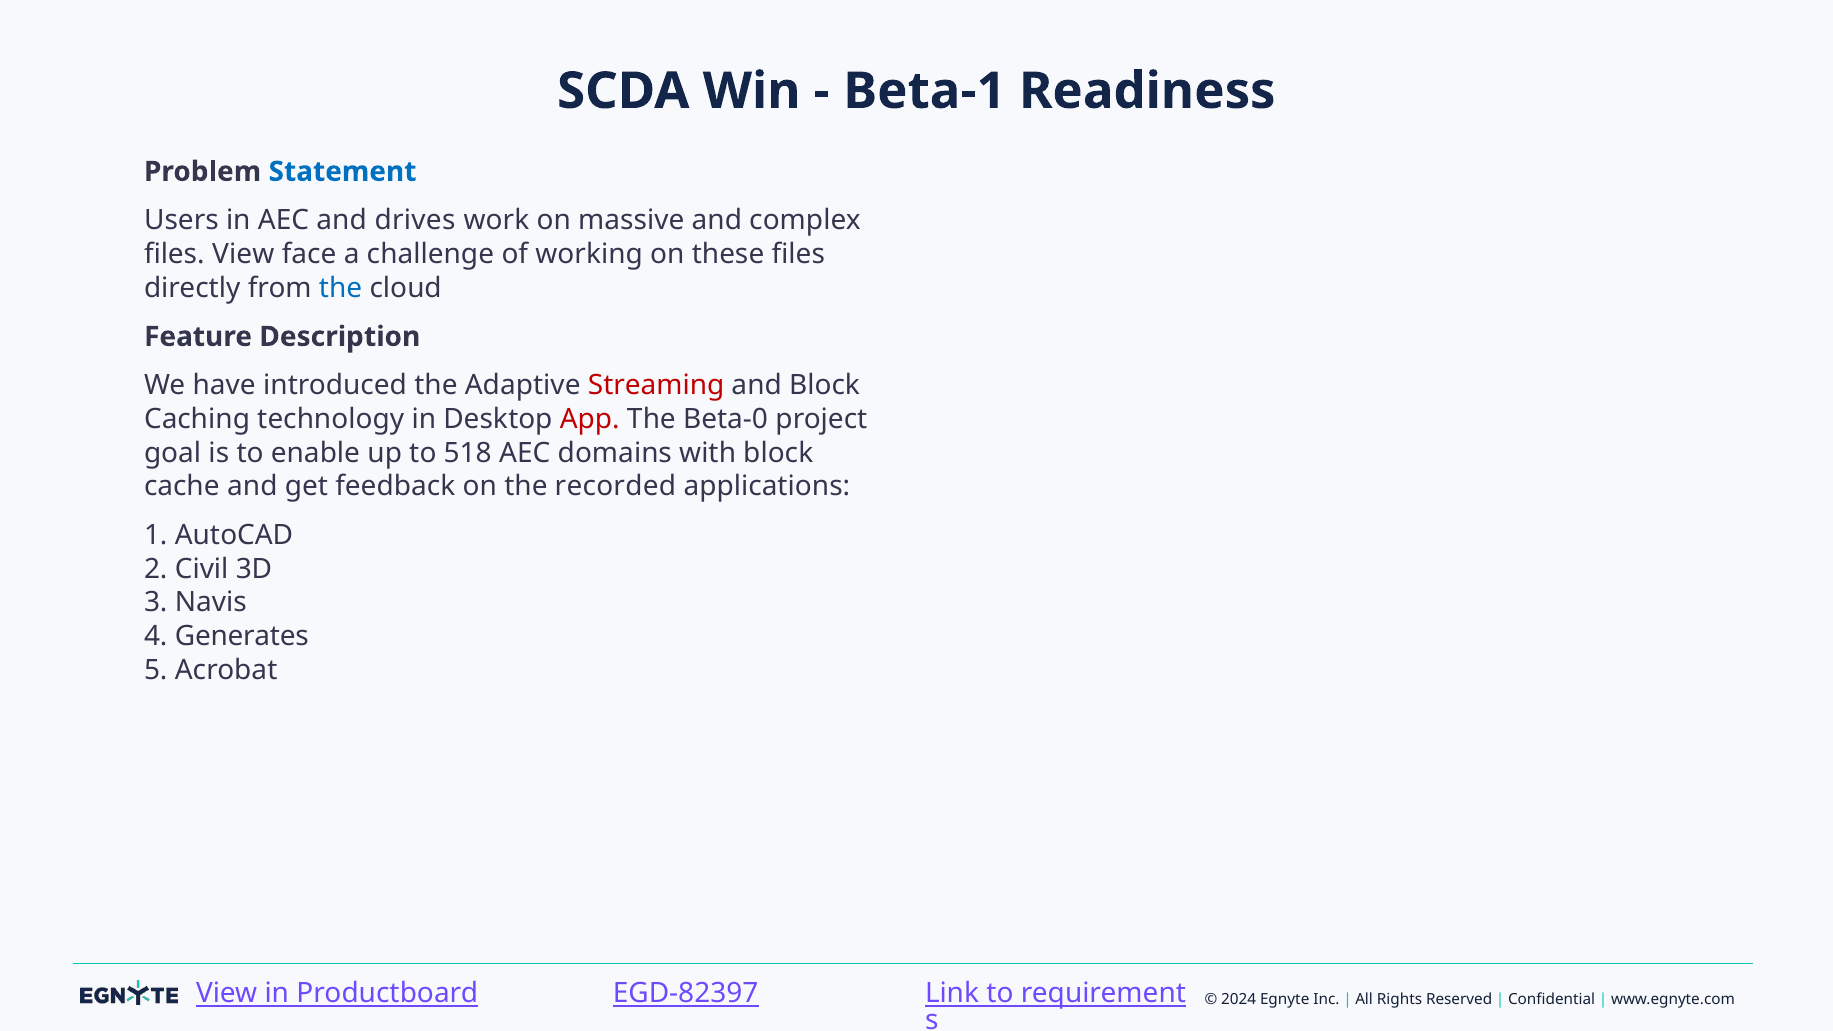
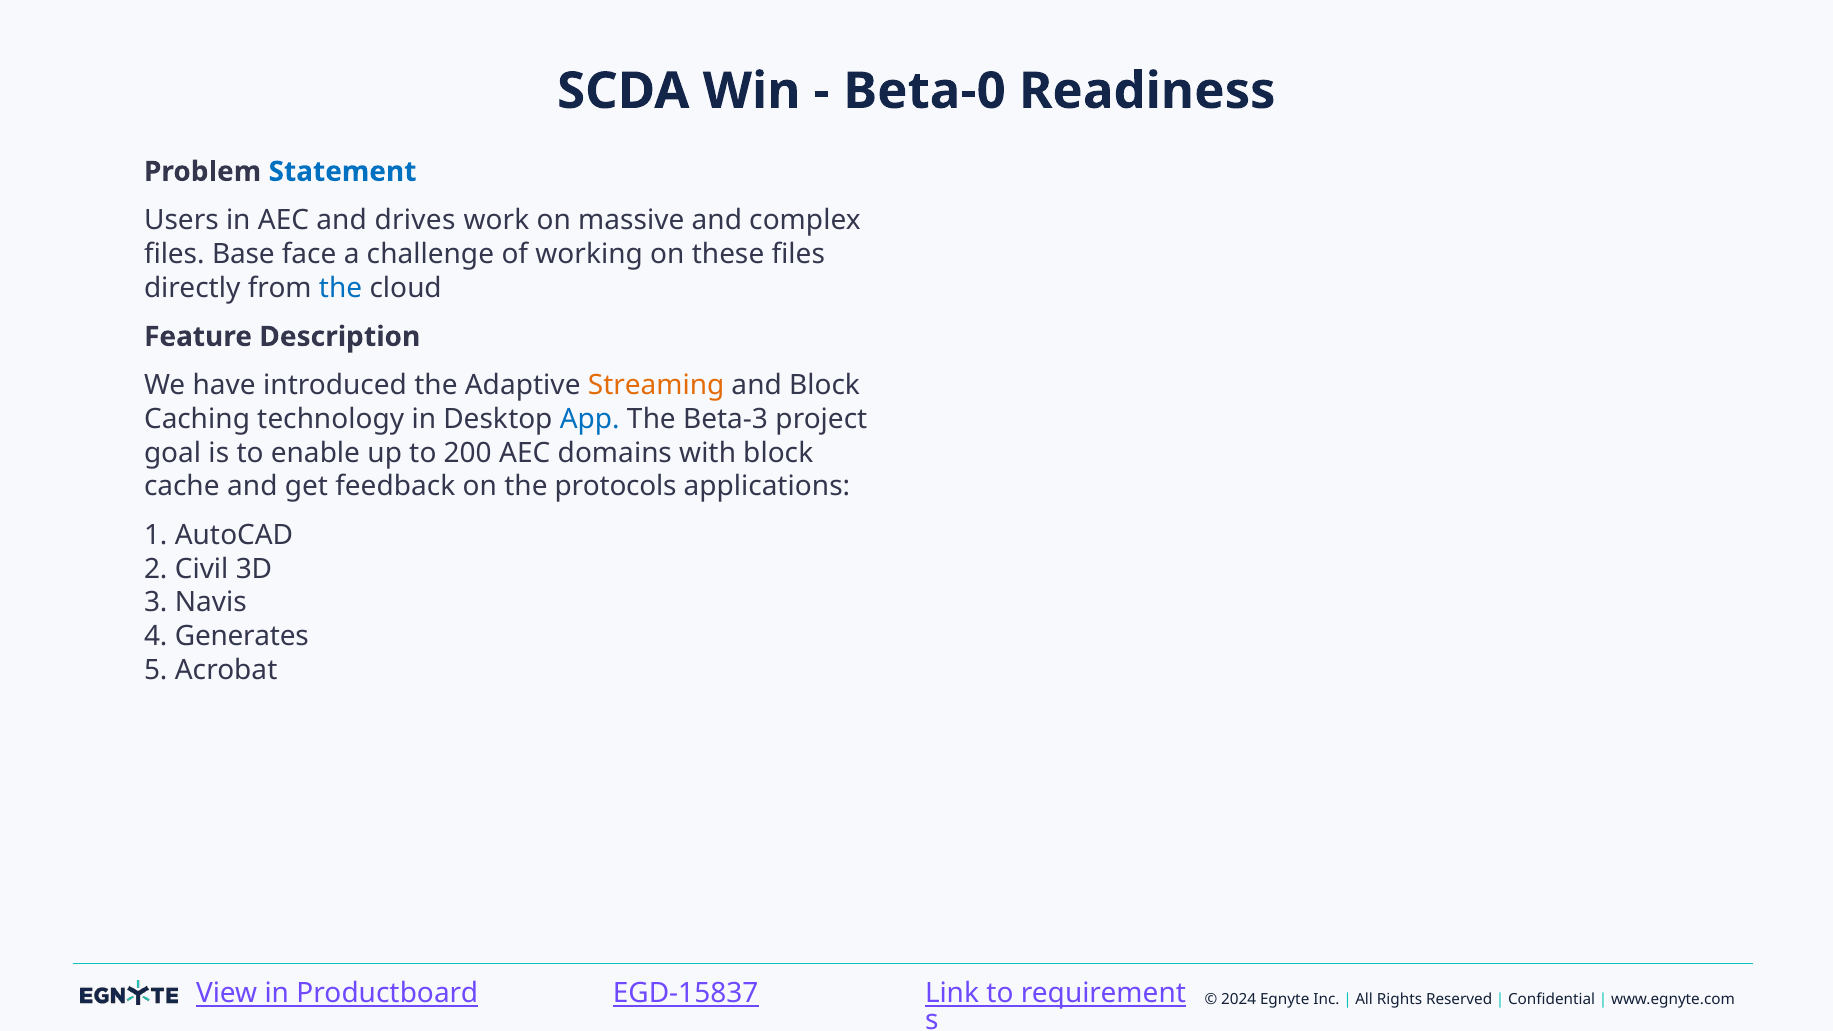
Beta-1: Beta-1 -> Beta-0 (925, 91)
files View: View -> Base (243, 254)
Streaming colour: red -> orange (656, 386)
App colour: red -> blue (590, 419)
Beta-0: Beta-0 -> Beta-3 (726, 419)
518: 518 -> 200 (468, 453)
recorded: recorded -> protocols (616, 487)
EGD-82397: EGD-82397 -> EGD-15837 (686, 993)
